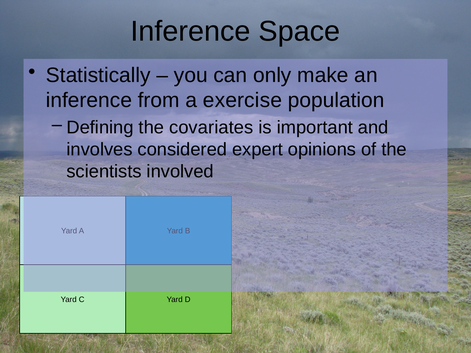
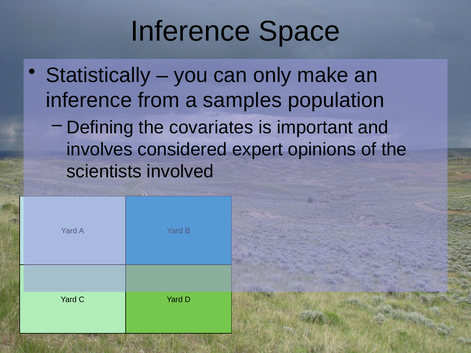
exercise: exercise -> samples (242, 100)
